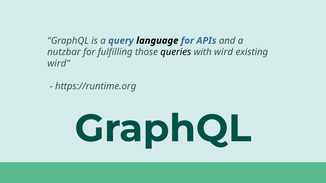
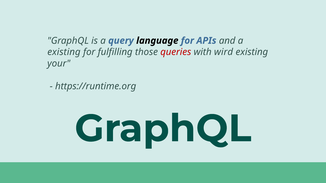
nutzbar: nutzbar -> existing (64, 52)
queries colour: black -> red (176, 52)
wird: wird -> your (59, 64)
